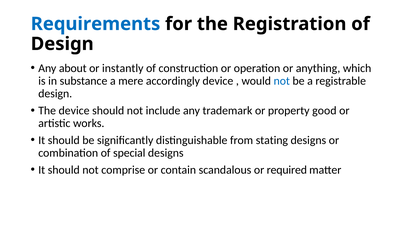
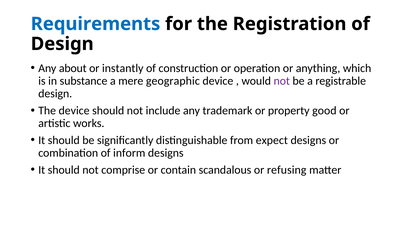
accordingly: accordingly -> geographic (173, 81)
not colour: blue -> purple (282, 81)
stating: stating -> expect (272, 140)
special: special -> inform (129, 153)
required: required -> refusing (287, 170)
